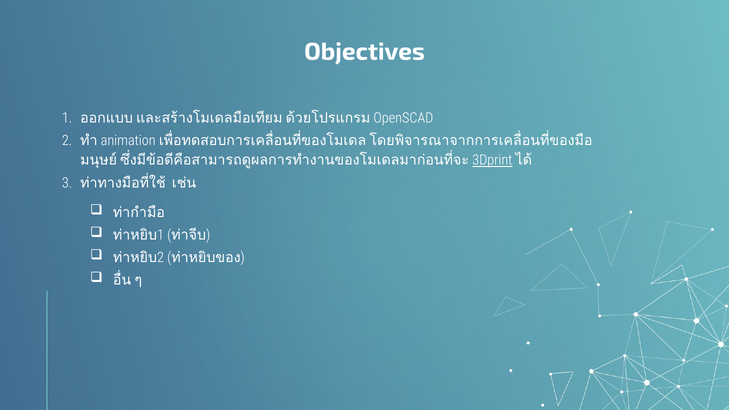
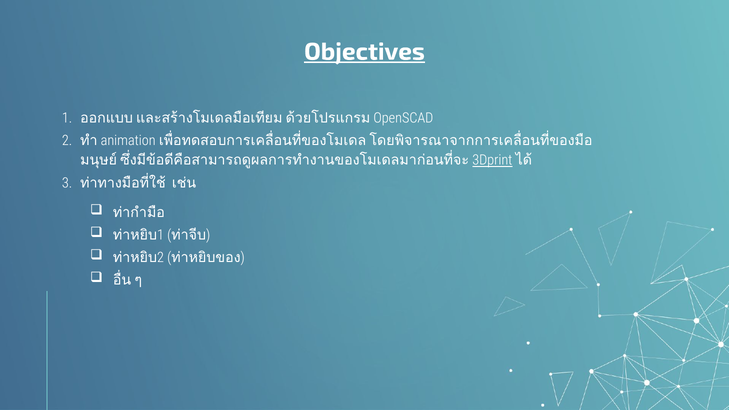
Objectives underline: none -> present (364, 52)
